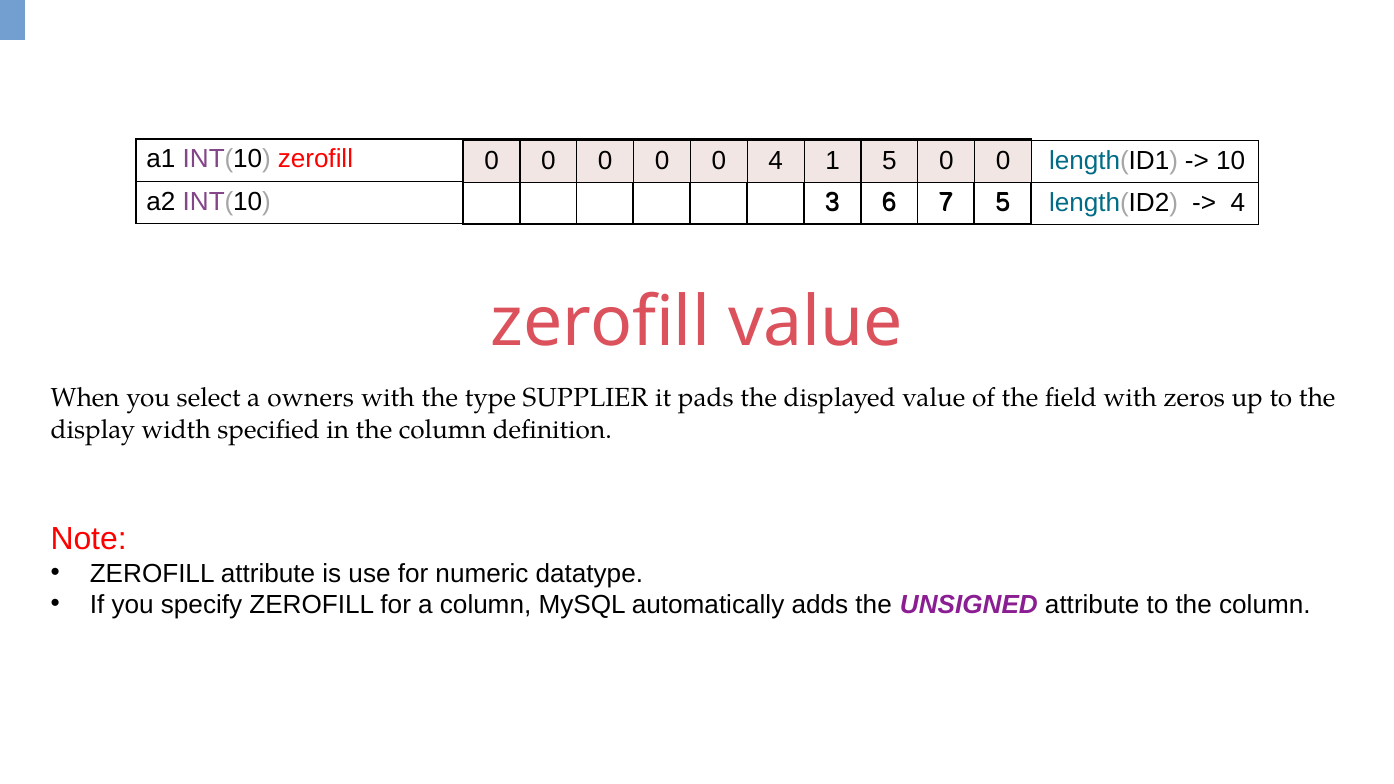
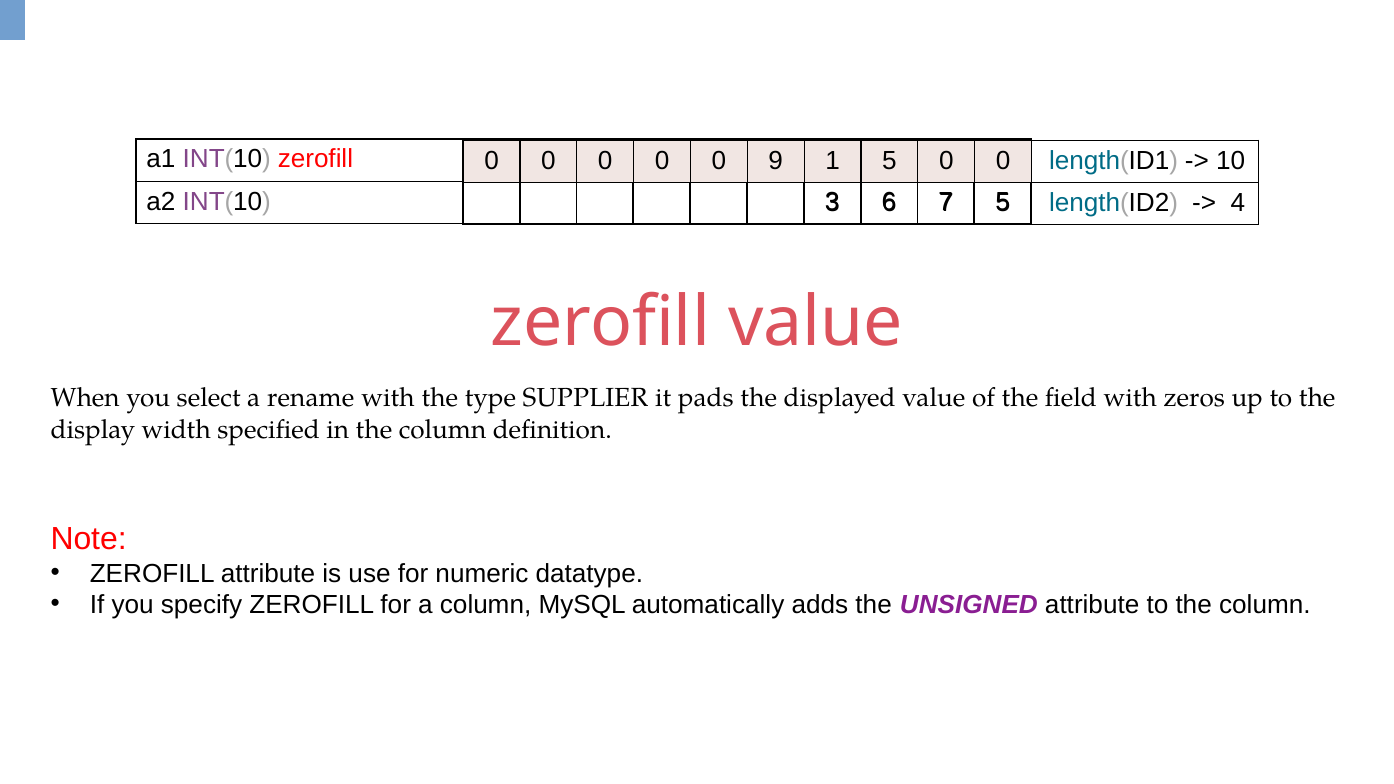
0 4: 4 -> 9 (776, 160)
owners: owners -> rename (311, 398)
